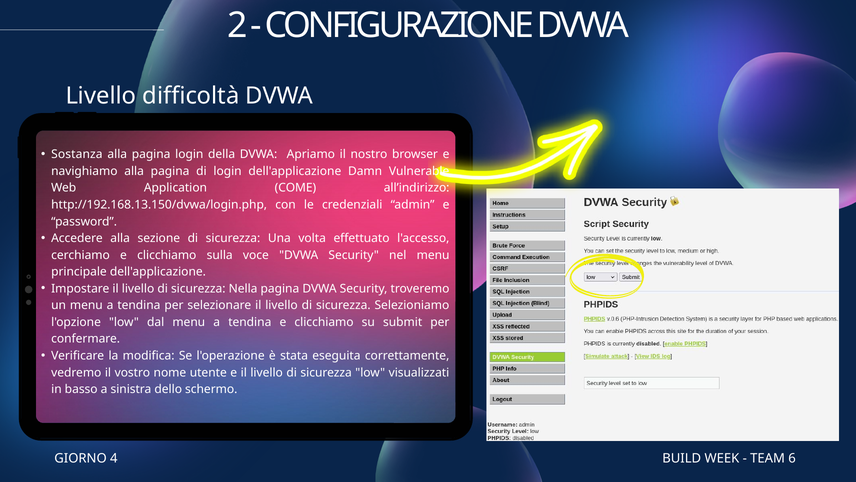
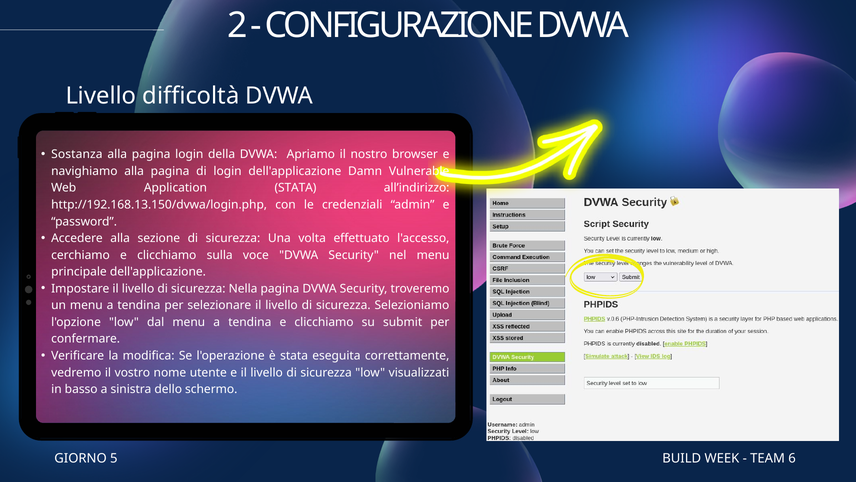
Application COME: COME -> STATA (295, 188)
4: 4 -> 5 (114, 458)
